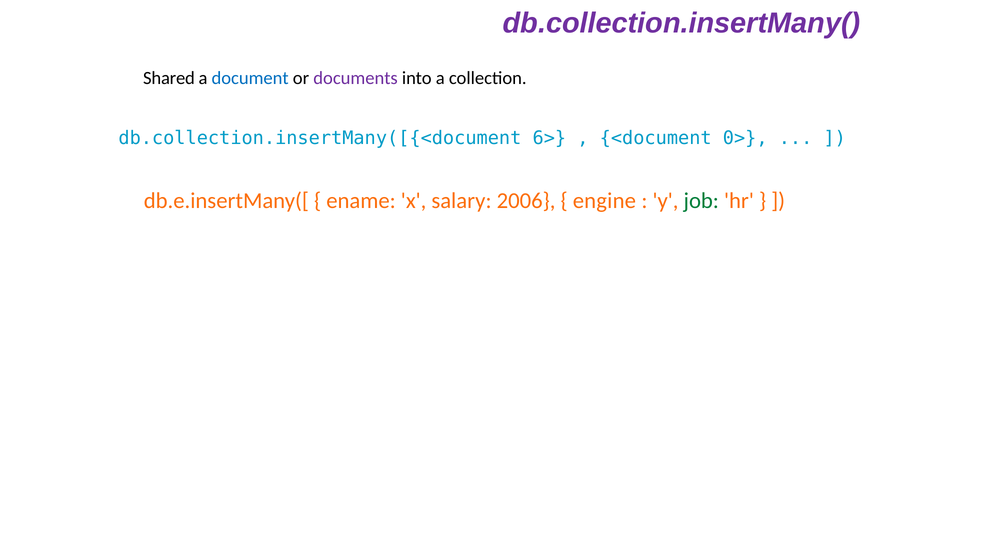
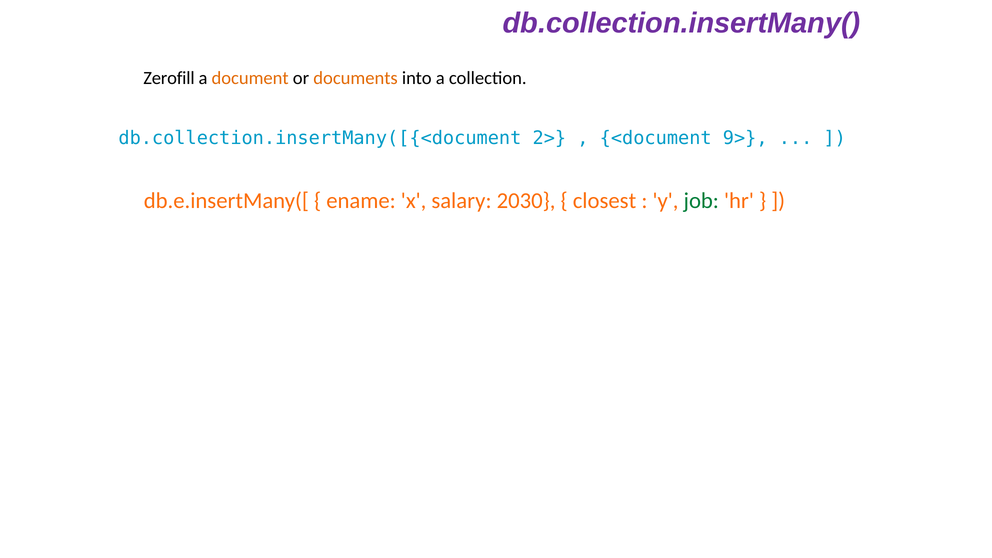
Shared: Shared -> Zerofill (169, 78)
document colour: blue -> orange (250, 78)
documents colour: purple -> orange (356, 78)
6>: 6> -> 2> (549, 138)
0>: 0> -> 9> (745, 138)
2006: 2006 -> 2030 (526, 201)
engine: engine -> closest (604, 201)
